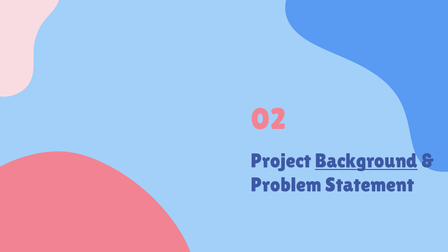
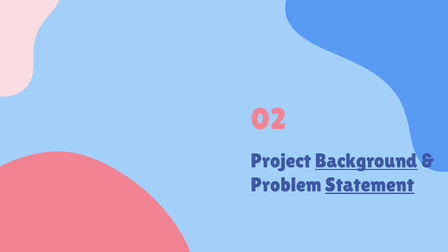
Statement underline: none -> present (370, 185)
